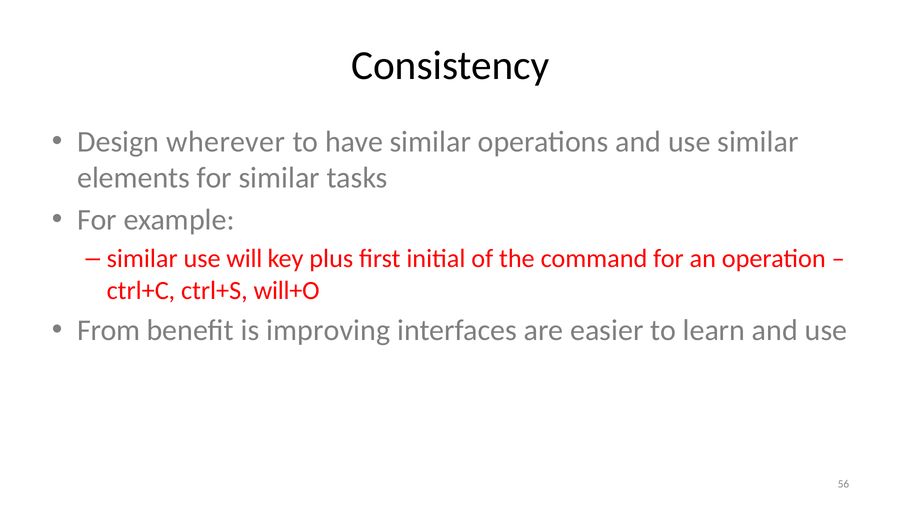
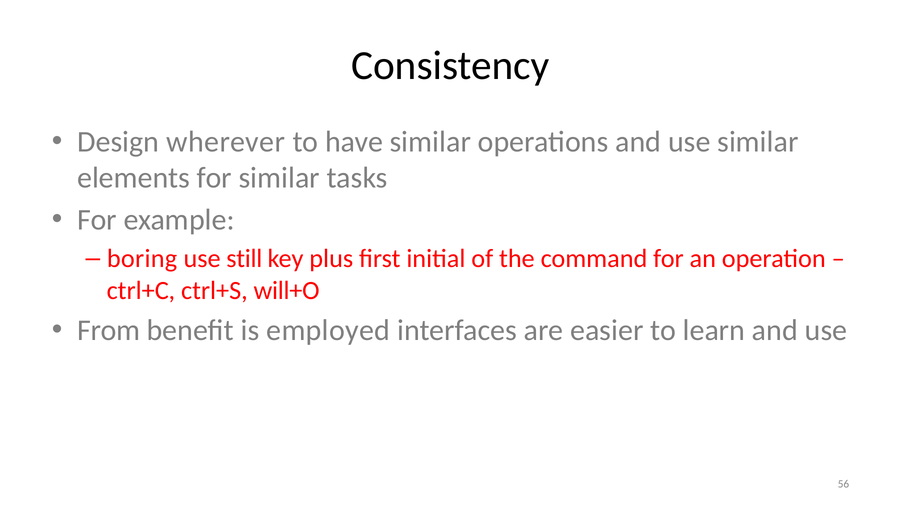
similar: similar -> boring (142, 259)
will: will -> still (244, 259)
improving: improving -> employed (328, 330)
